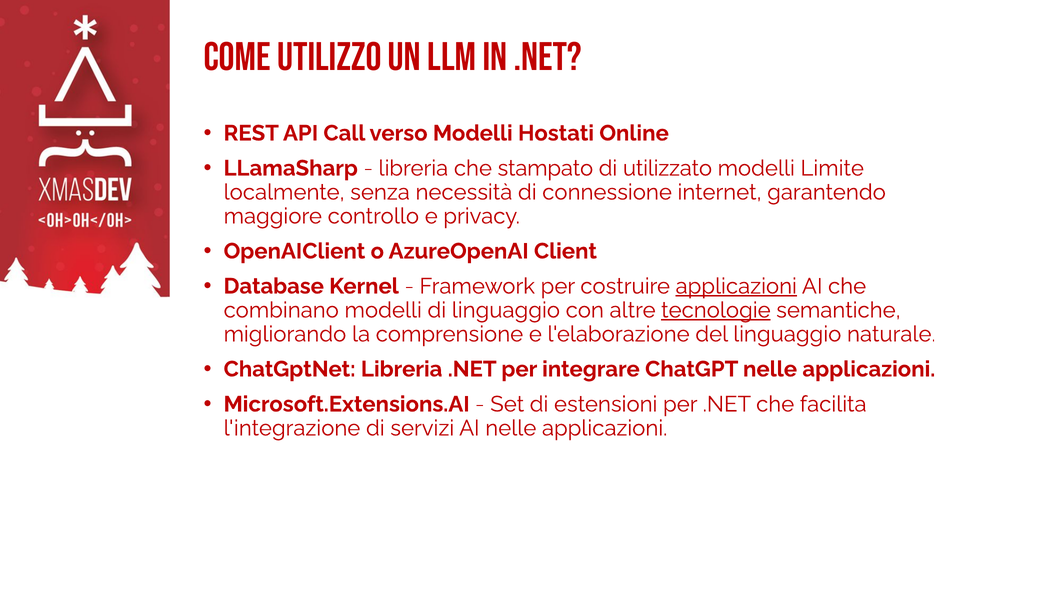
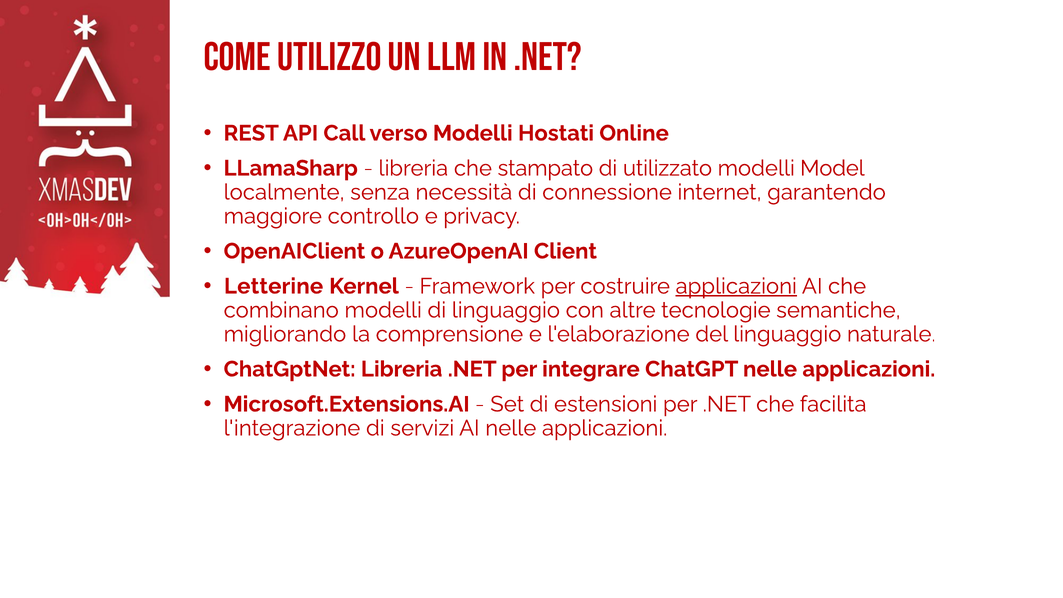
Limite: Limite -> Model (832, 168)
Database: Database -> Letterine (274, 286)
tecnologie underline: present -> none (716, 310)
